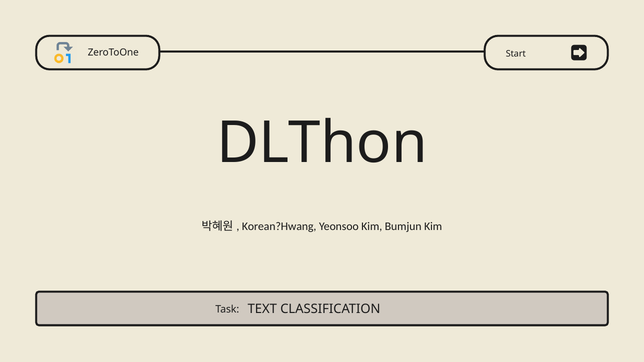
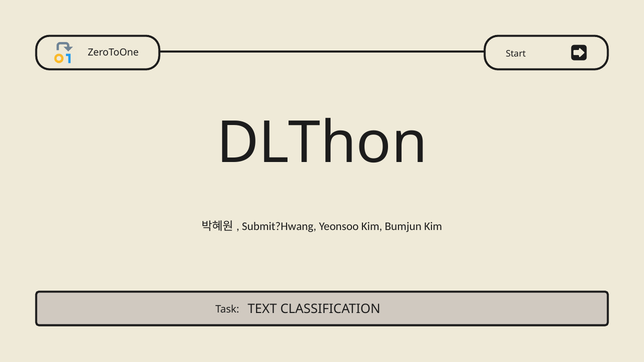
Korean?Hwang: Korean?Hwang -> Submit?Hwang (279, 227)
